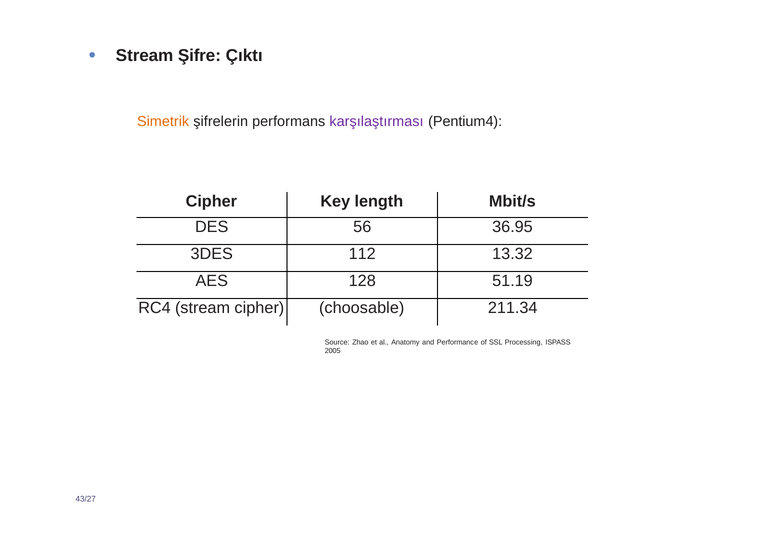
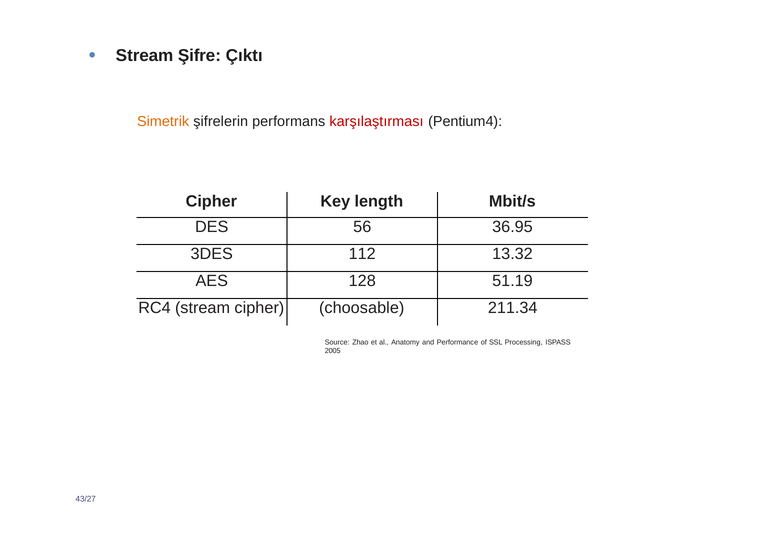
karşılaştırması colour: purple -> red (377, 122)
